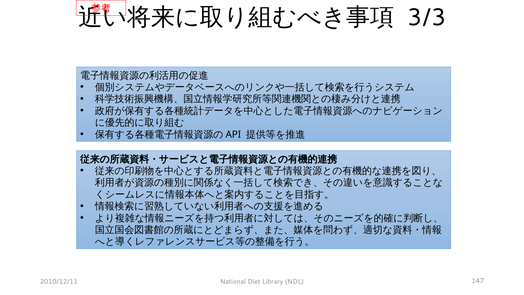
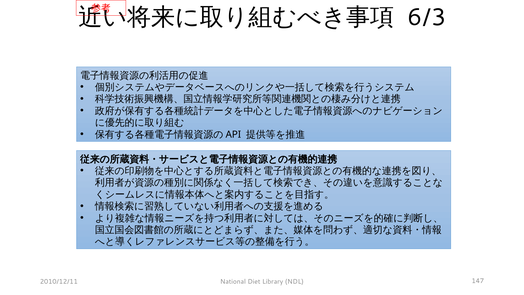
3/3: 3/3 -> 6/3 (427, 17)
